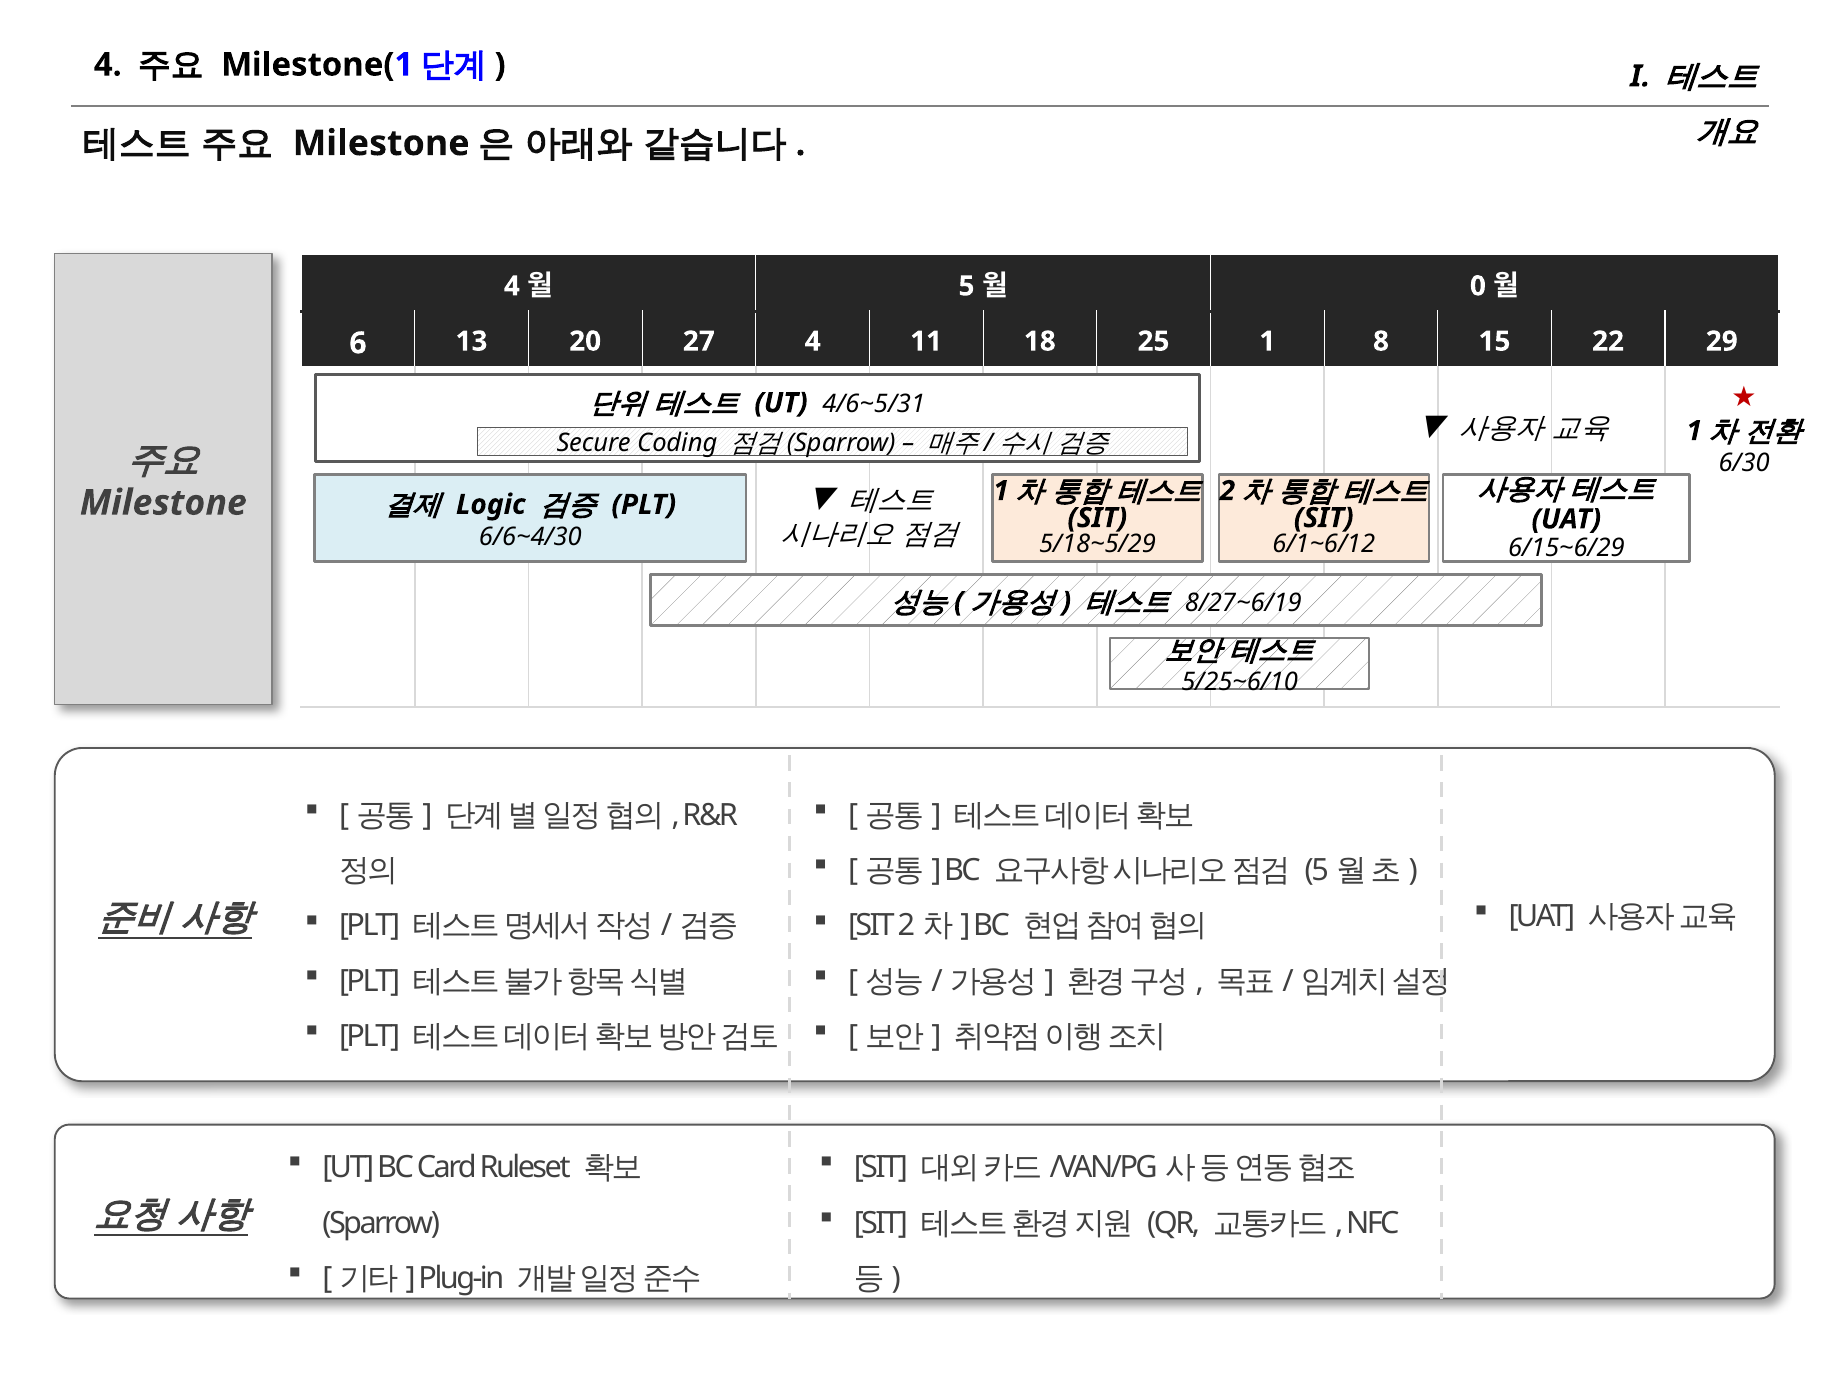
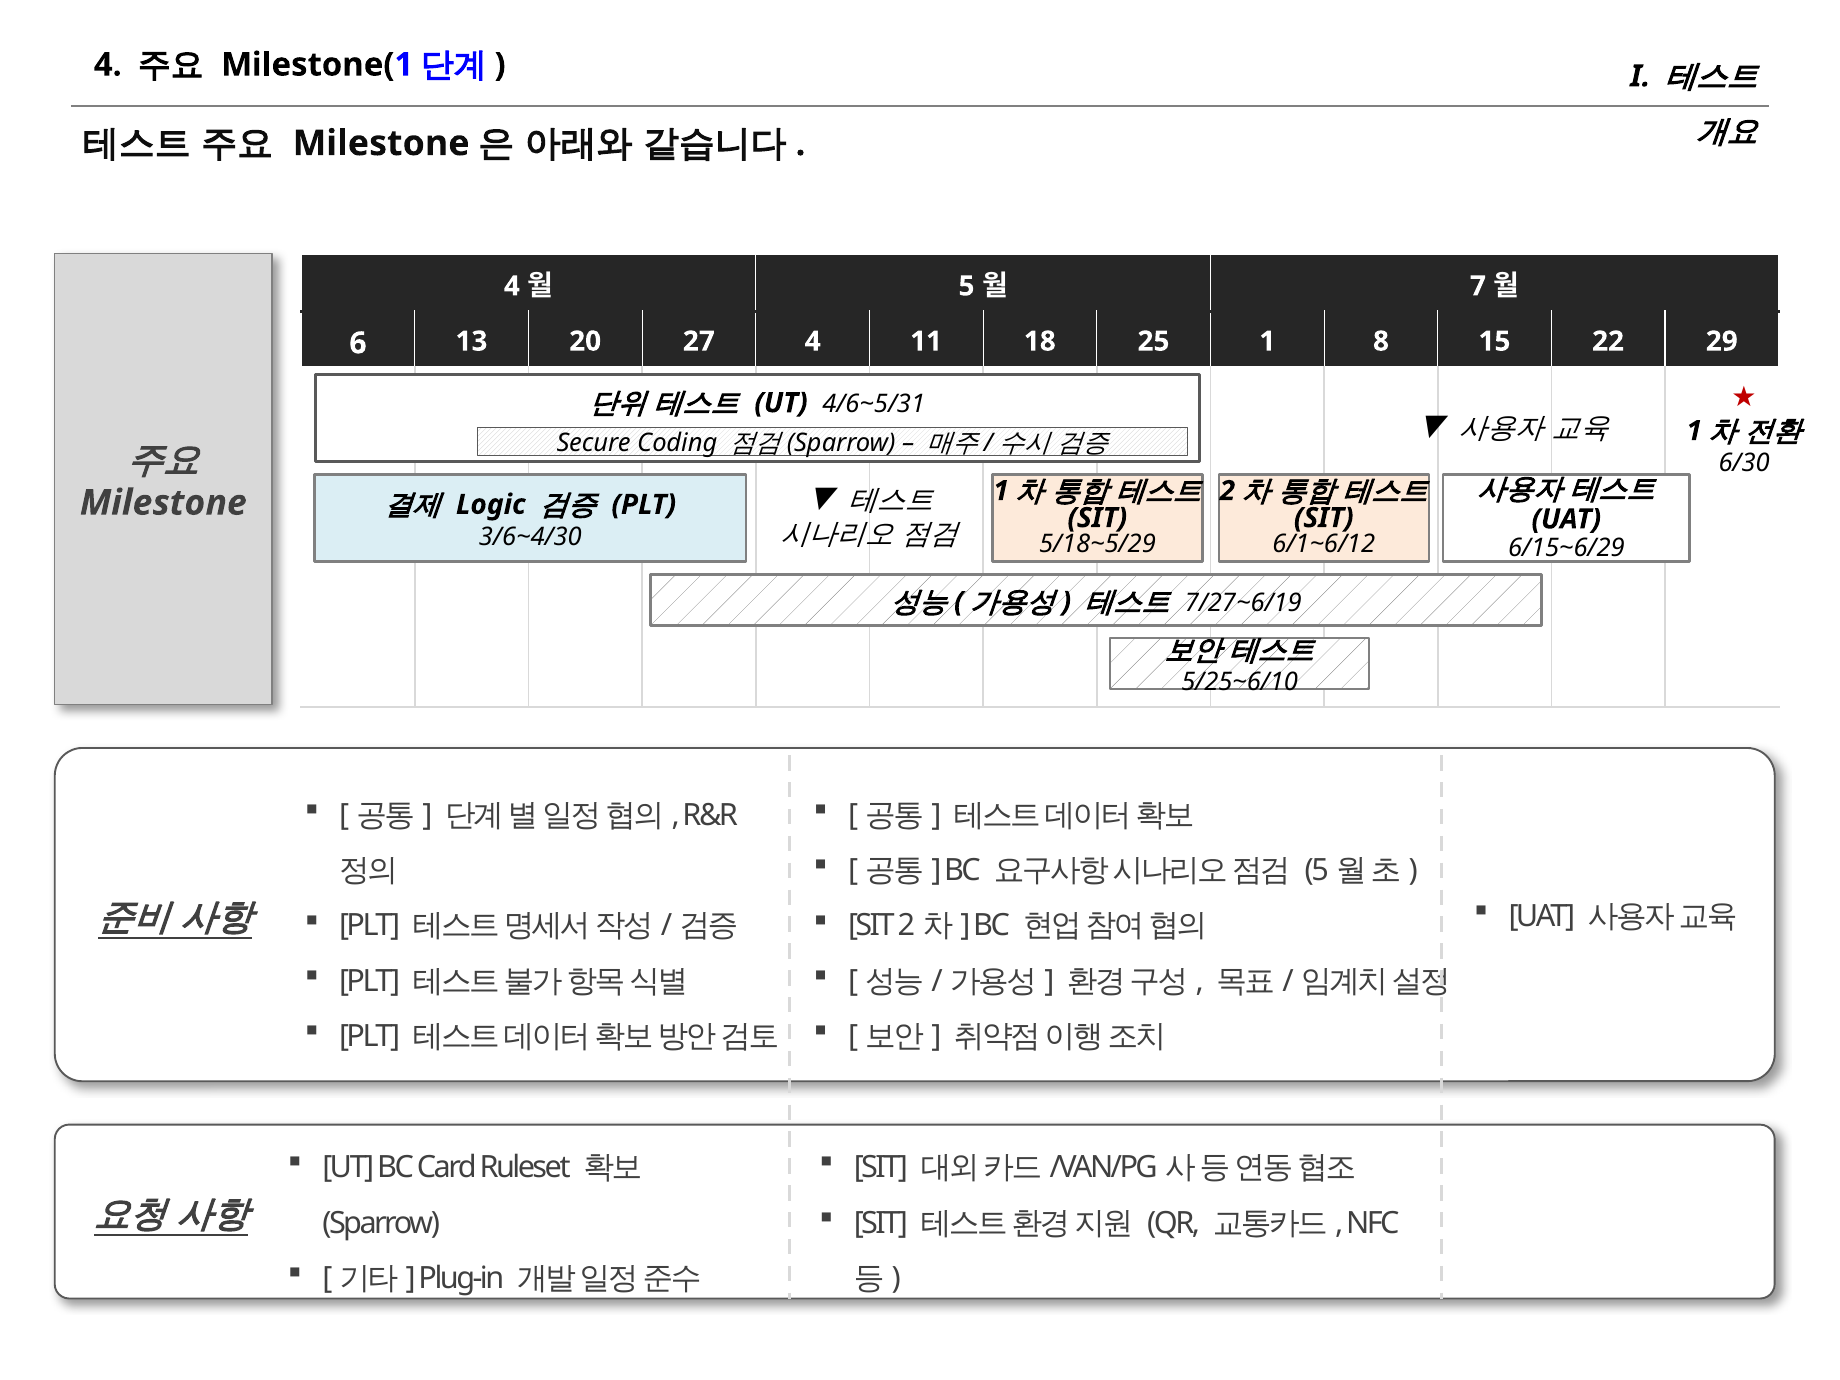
0: 0 -> 7 (1478, 286)
6/6~4/30: 6/6~4/30 -> 3/6~4/30 (530, 537)
8/27~6/19: 8/27~6/19 -> 7/27~6/19 (1243, 603)
